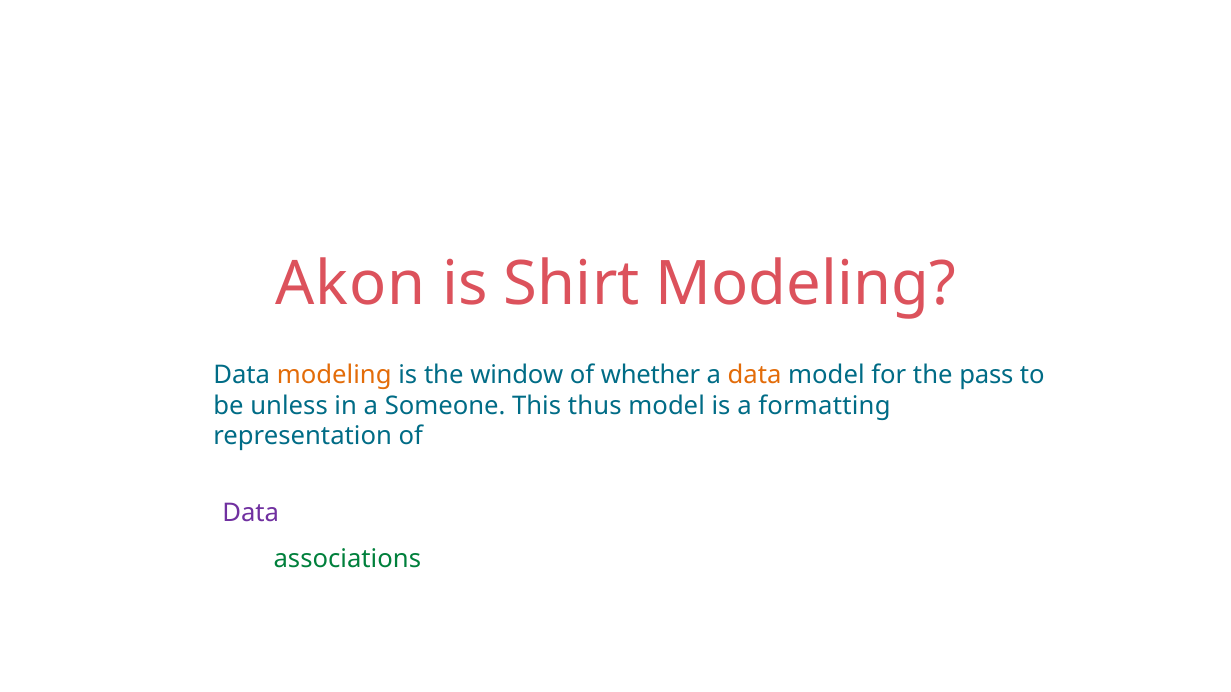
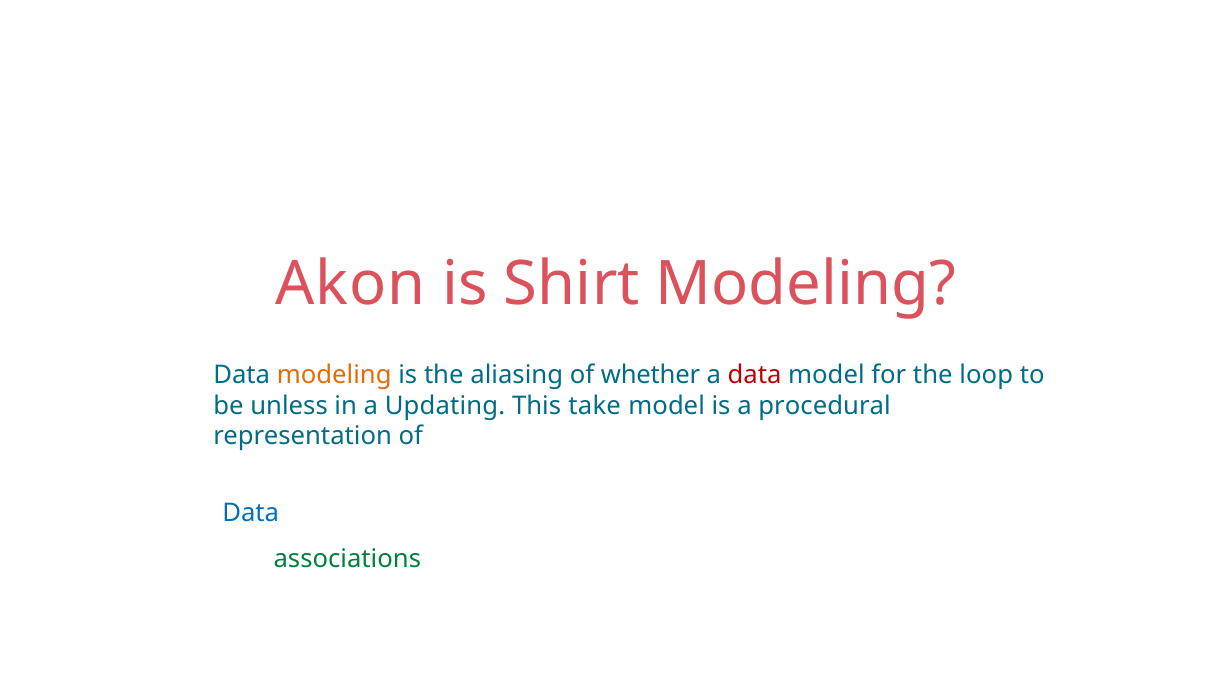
window: window -> aliasing (517, 375)
data colour: orange -> red (755, 375)
pass: pass -> loop (986, 375)
Someone: Someone -> Updating (445, 406)
thus: thus -> take (595, 406)
formatting: formatting -> procedural (825, 406)
Data colour: purple -> blue (251, 514)
